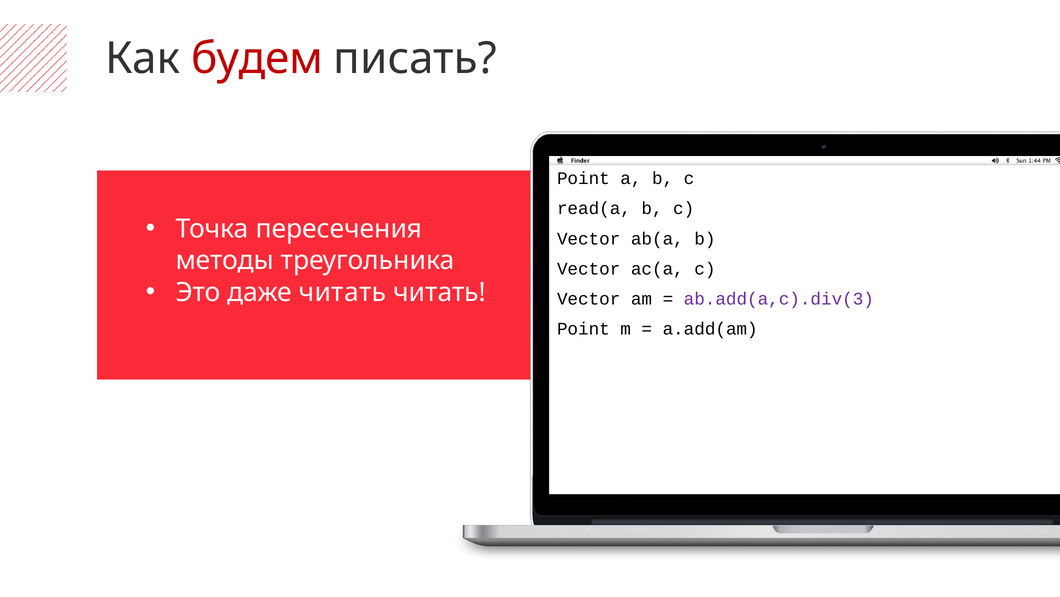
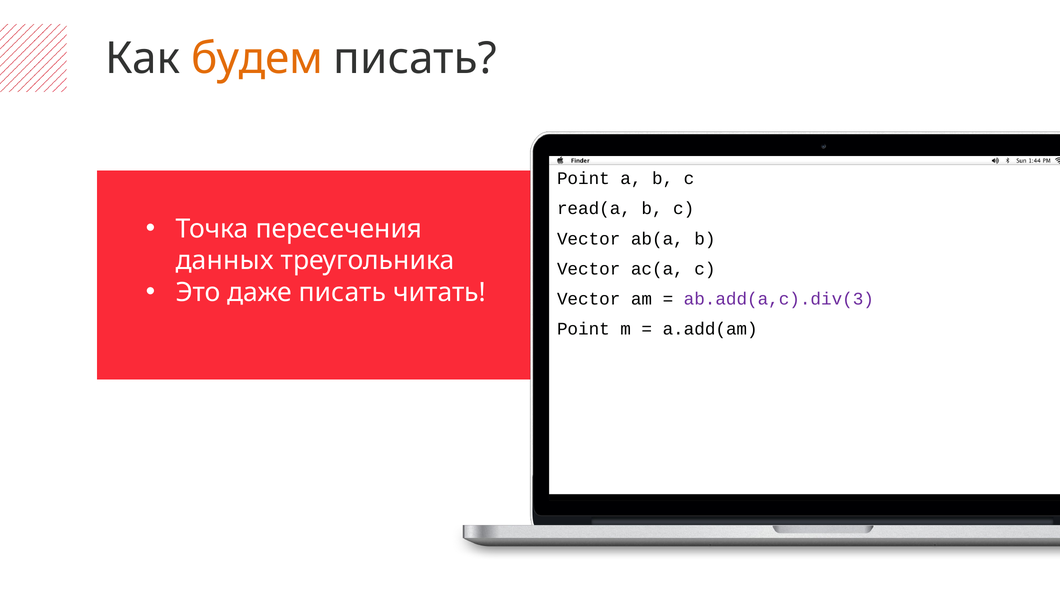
будем colour: red -> orange (257, 58)
методы: методы -> данных (225, 260)
даже читать: читать -> писать (343, 292)
